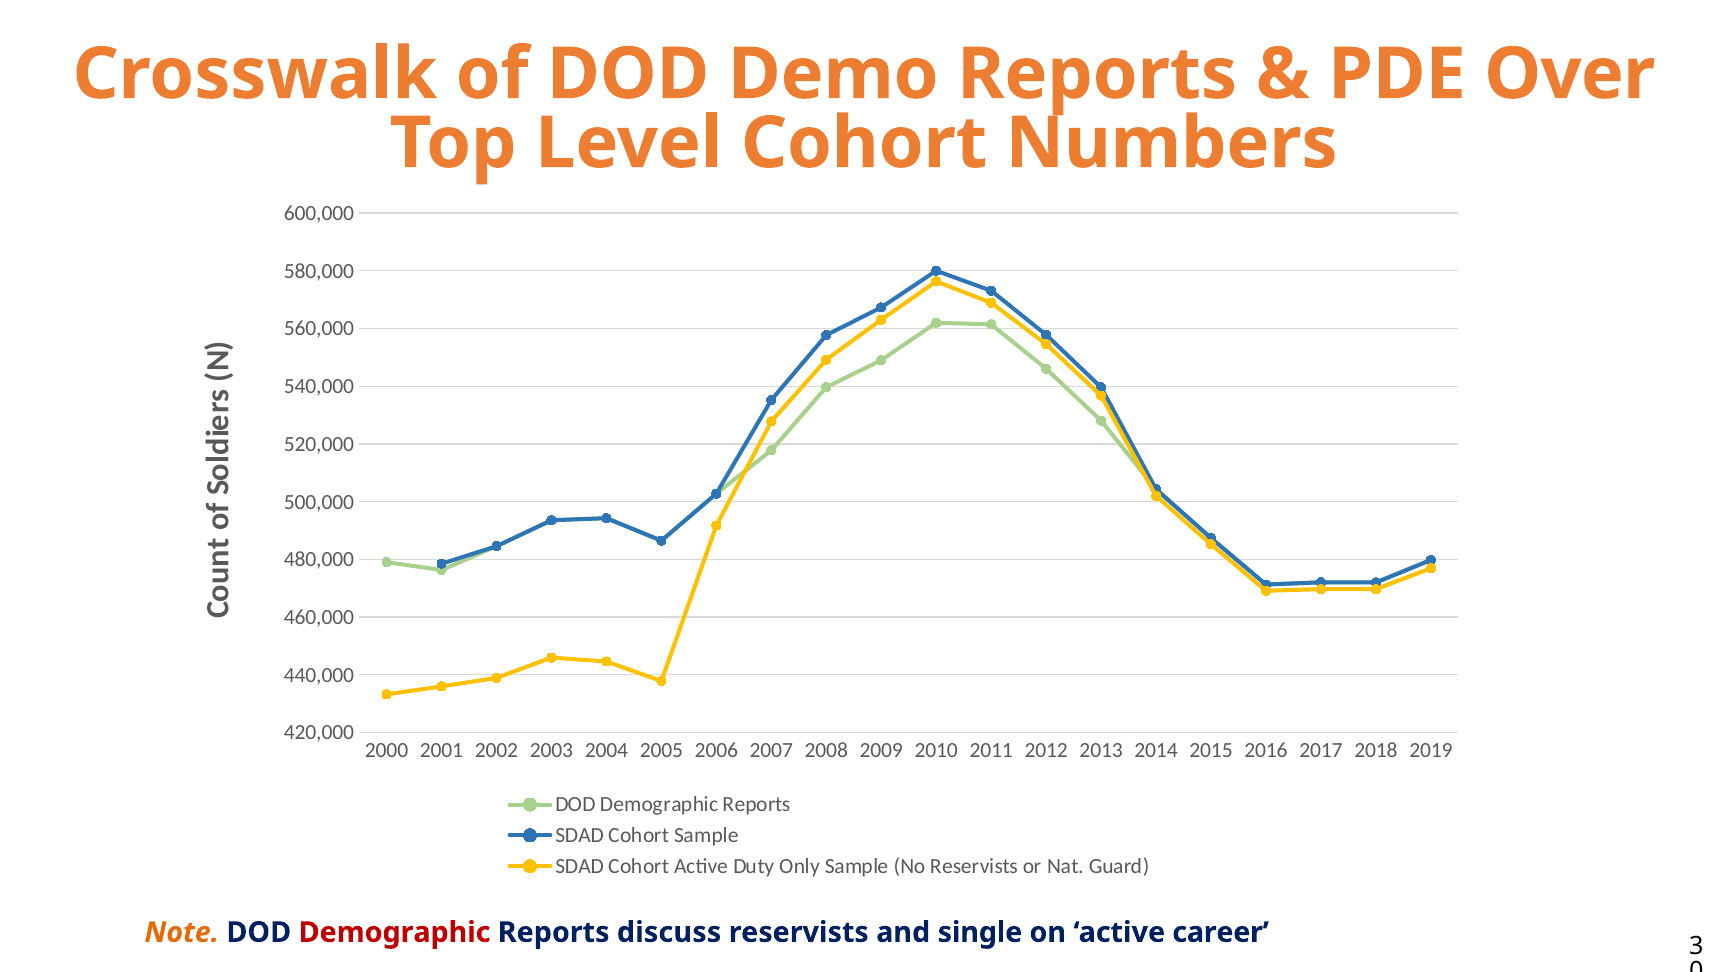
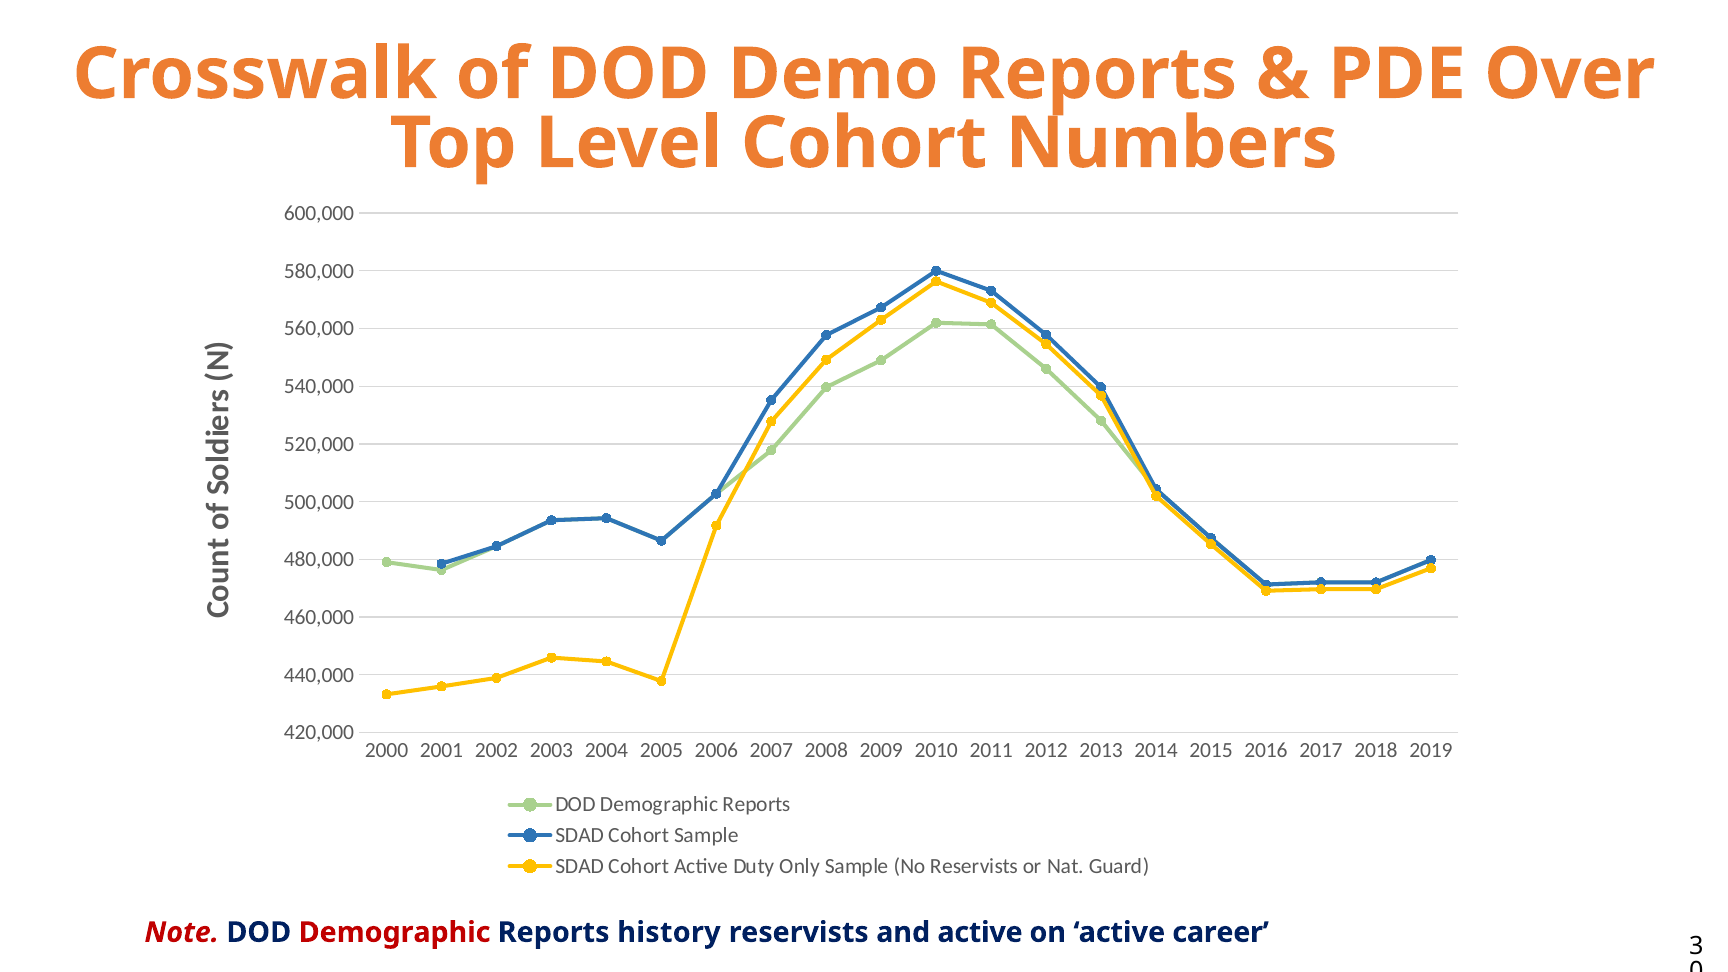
Note colour: orange -> red (182, 932)
discuss: discuss -> history (669, 932)
and single: single -> active (980, 932)
